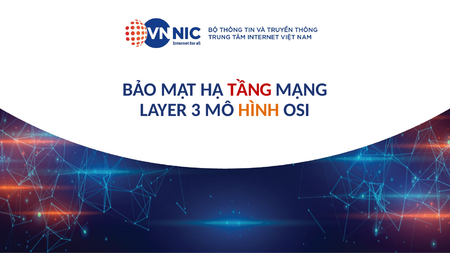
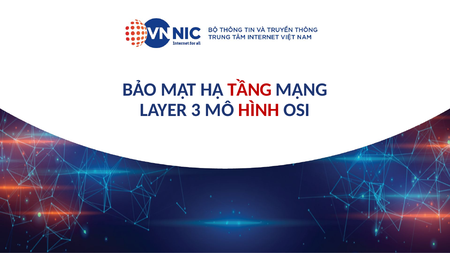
HÌNH colour: orange -> red (259, 110)
